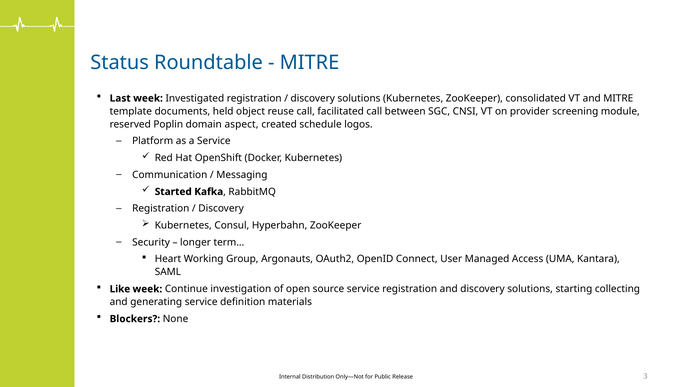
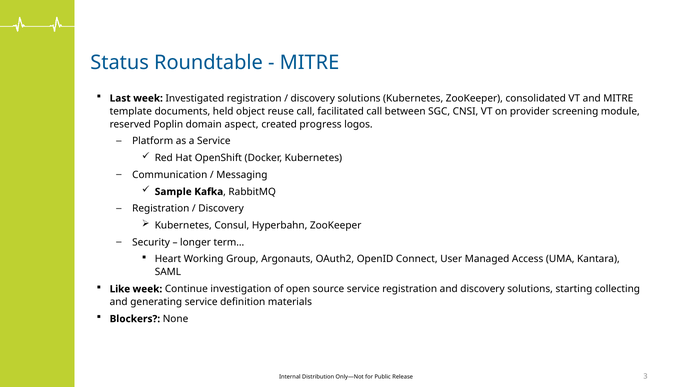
schedule: schedule -> progress (321, 124)
Started: Started -> Sample (173, 191)
